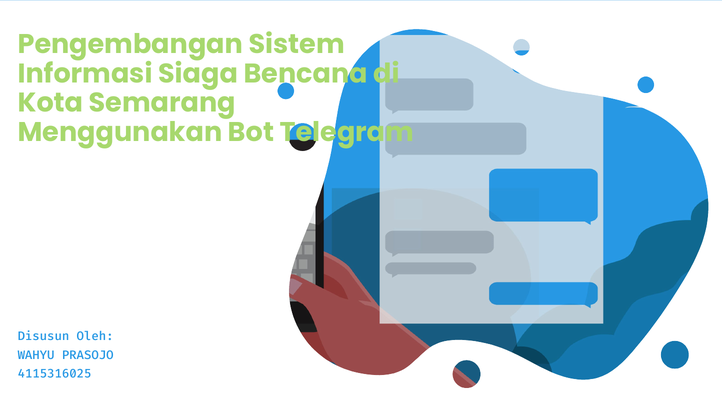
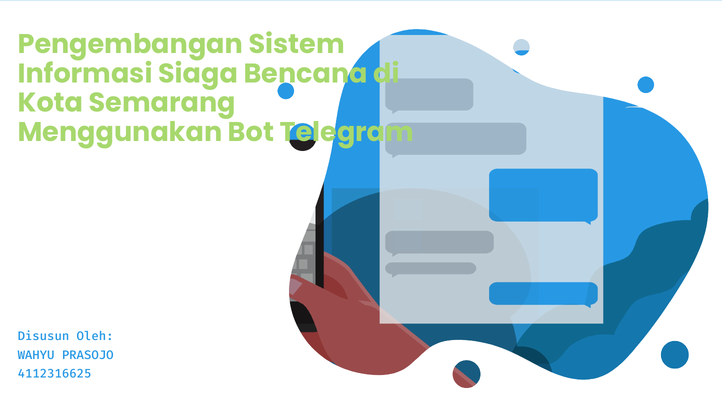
4115316025: 4115316025 -> 4112316625 (55, 374)
